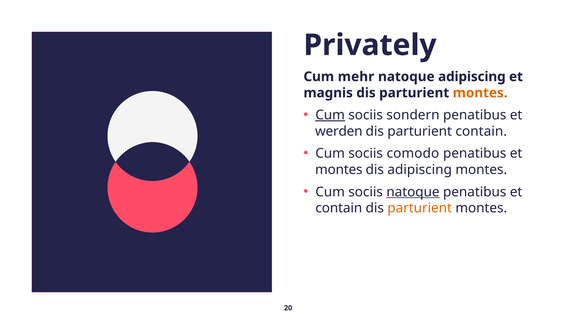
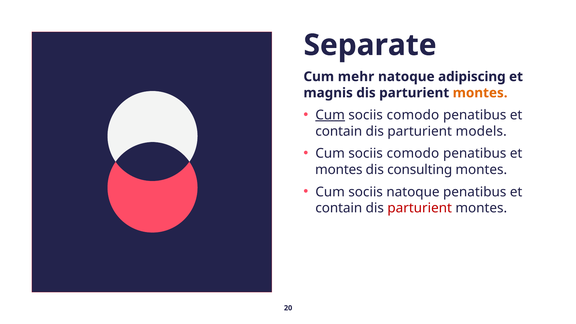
Privately: Privately -> Separate (370, 45)
sondern: sondern -> comodo (413, 115)
werden: werden -> contain (339, 131)
parturient contain: contain -> models (481, 131)
dis adipiscing: adipiscing -> consulting (420, 170)
natoque underline: present -> none (413, 192)
parturient colour: orange -> red (420, 208)
